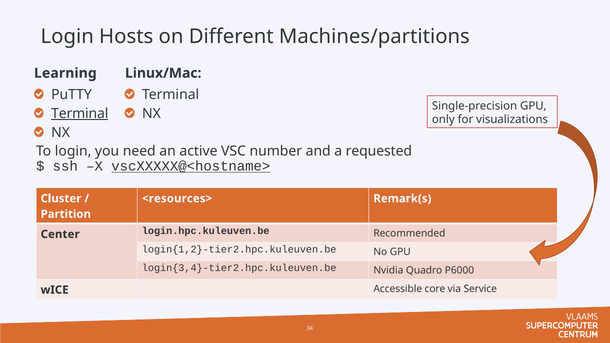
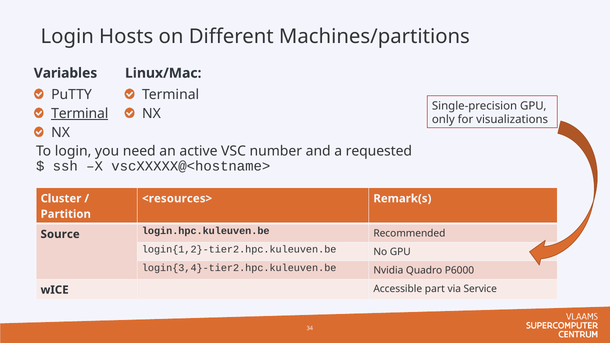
Learning: Learning -> Variables (66, 73)
vscXXXXX@<hostname> underline: present -> none (191, 166)
Center: Center -> Source (60, 234)
core: core -> part (435, 289)
